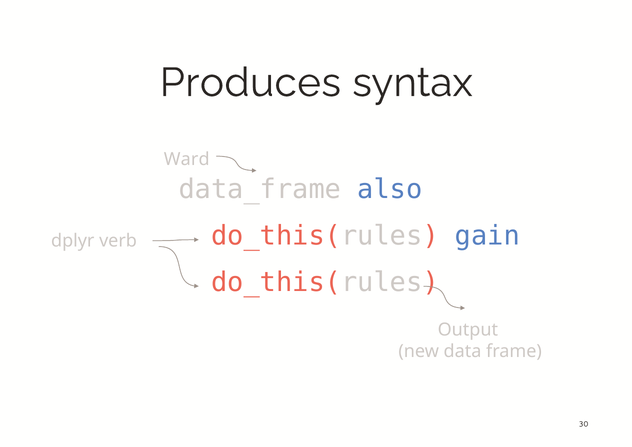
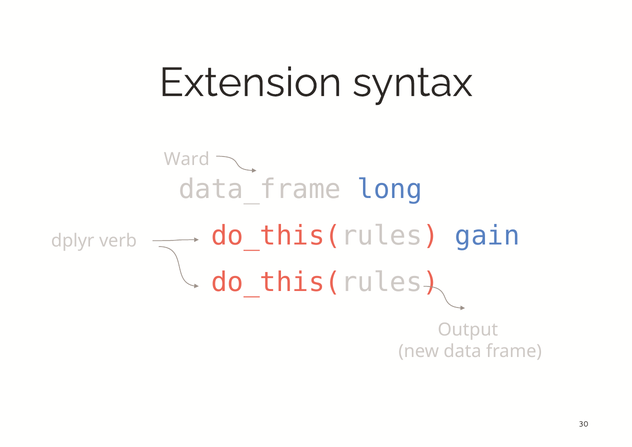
Produces: Produces -> Extension (250, 83)
also: also -> long (390, 189)
